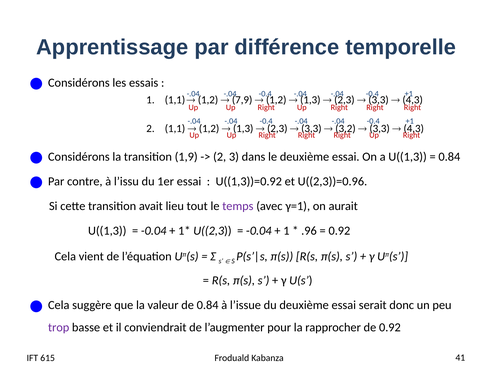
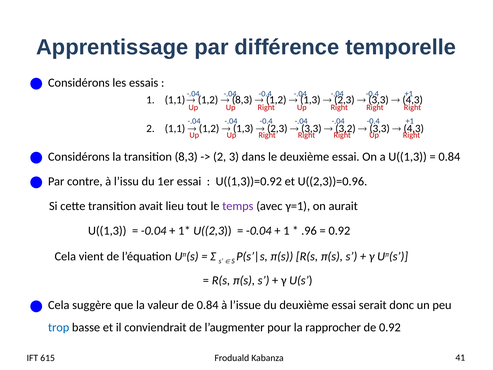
7,9: 7,9 -> 8,3 (242, 100)
transition 1,9: 1,9 -> 8,3 (186, 157)
trop colour: purple -> blue (59, 327)
